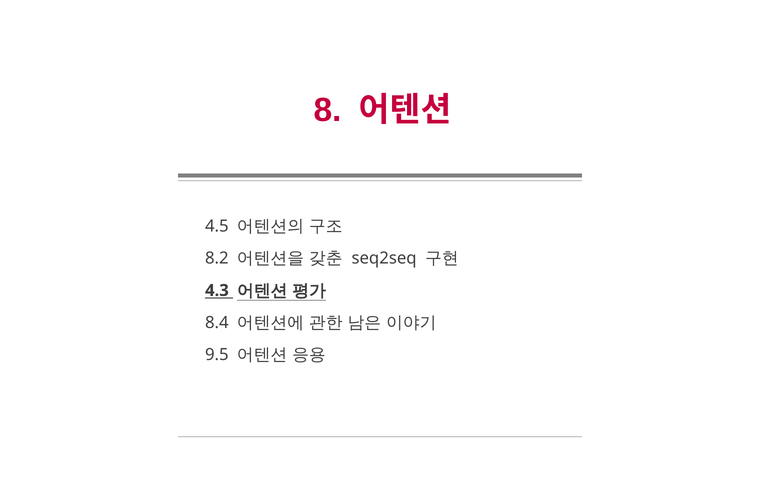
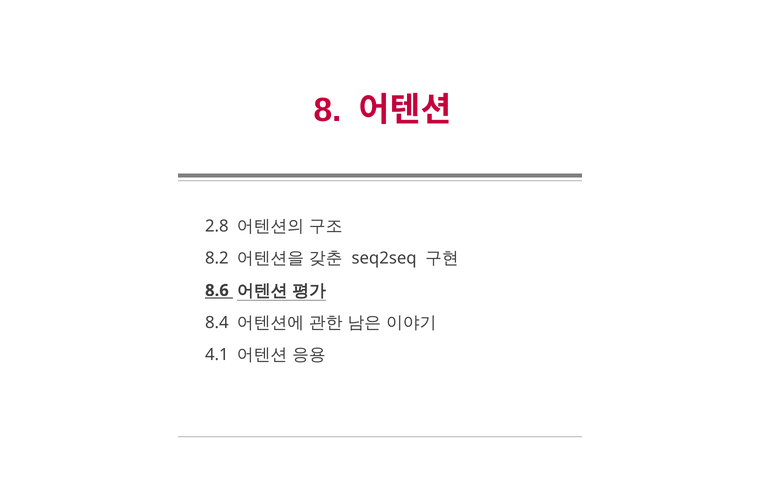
4.5: 4.5 -> 2.8 (217, 226)
4.3: 4.3 -> 8.6 (217, 291)
9.5: 9.5 -> 4.1 (217, 355)
